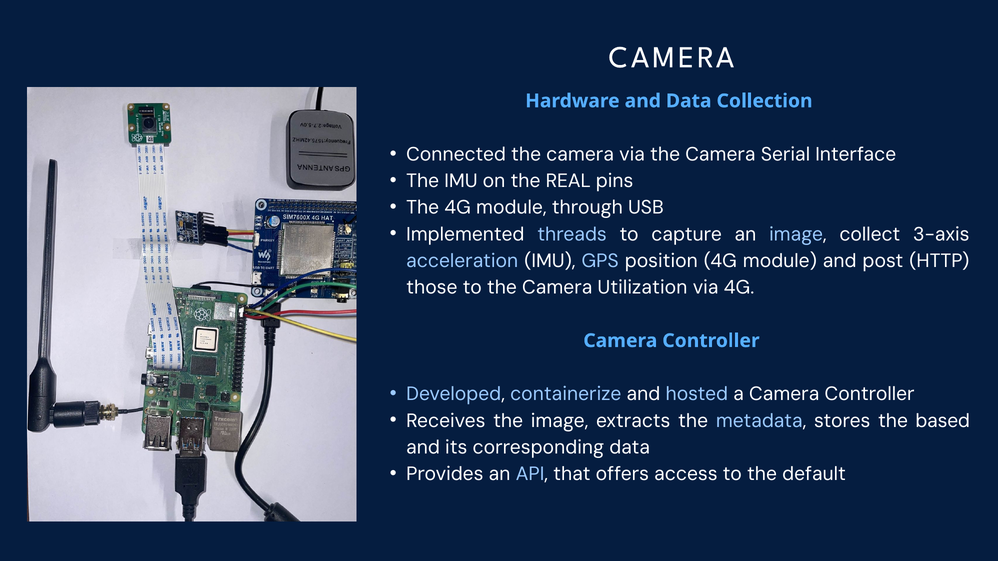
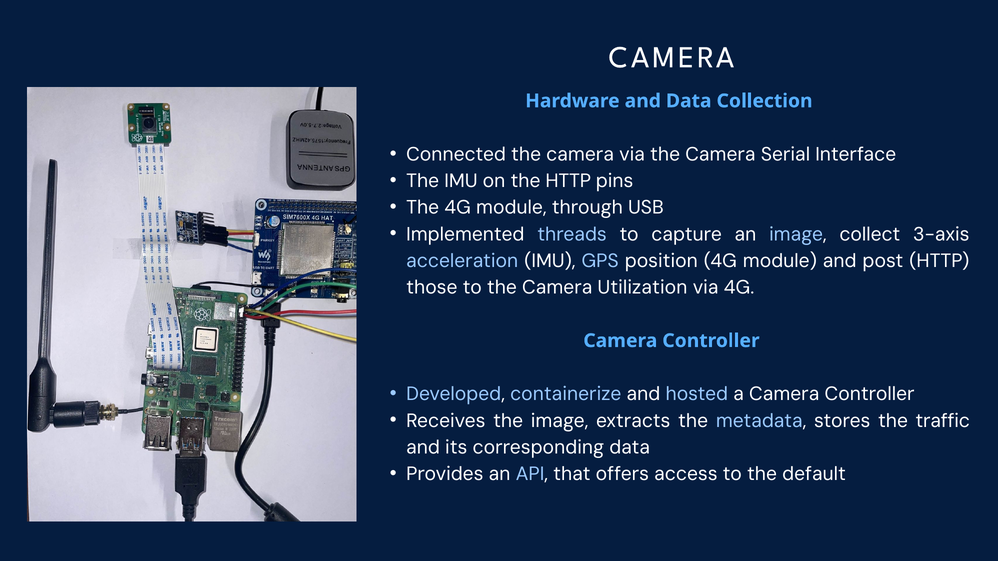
the REAL: REAL -> HTTP (568, 181)
based: based -> traffic (943, 421)
